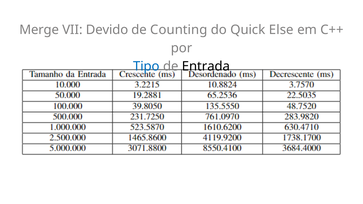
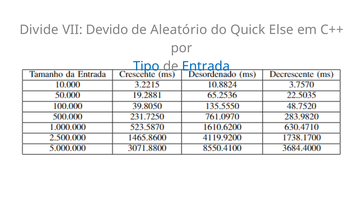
Merge: Merge -> Divide (39, 30)
Counting: Counting -> Aleatório (179, 30)
Entrada colour: black -> blue (206, 66)
